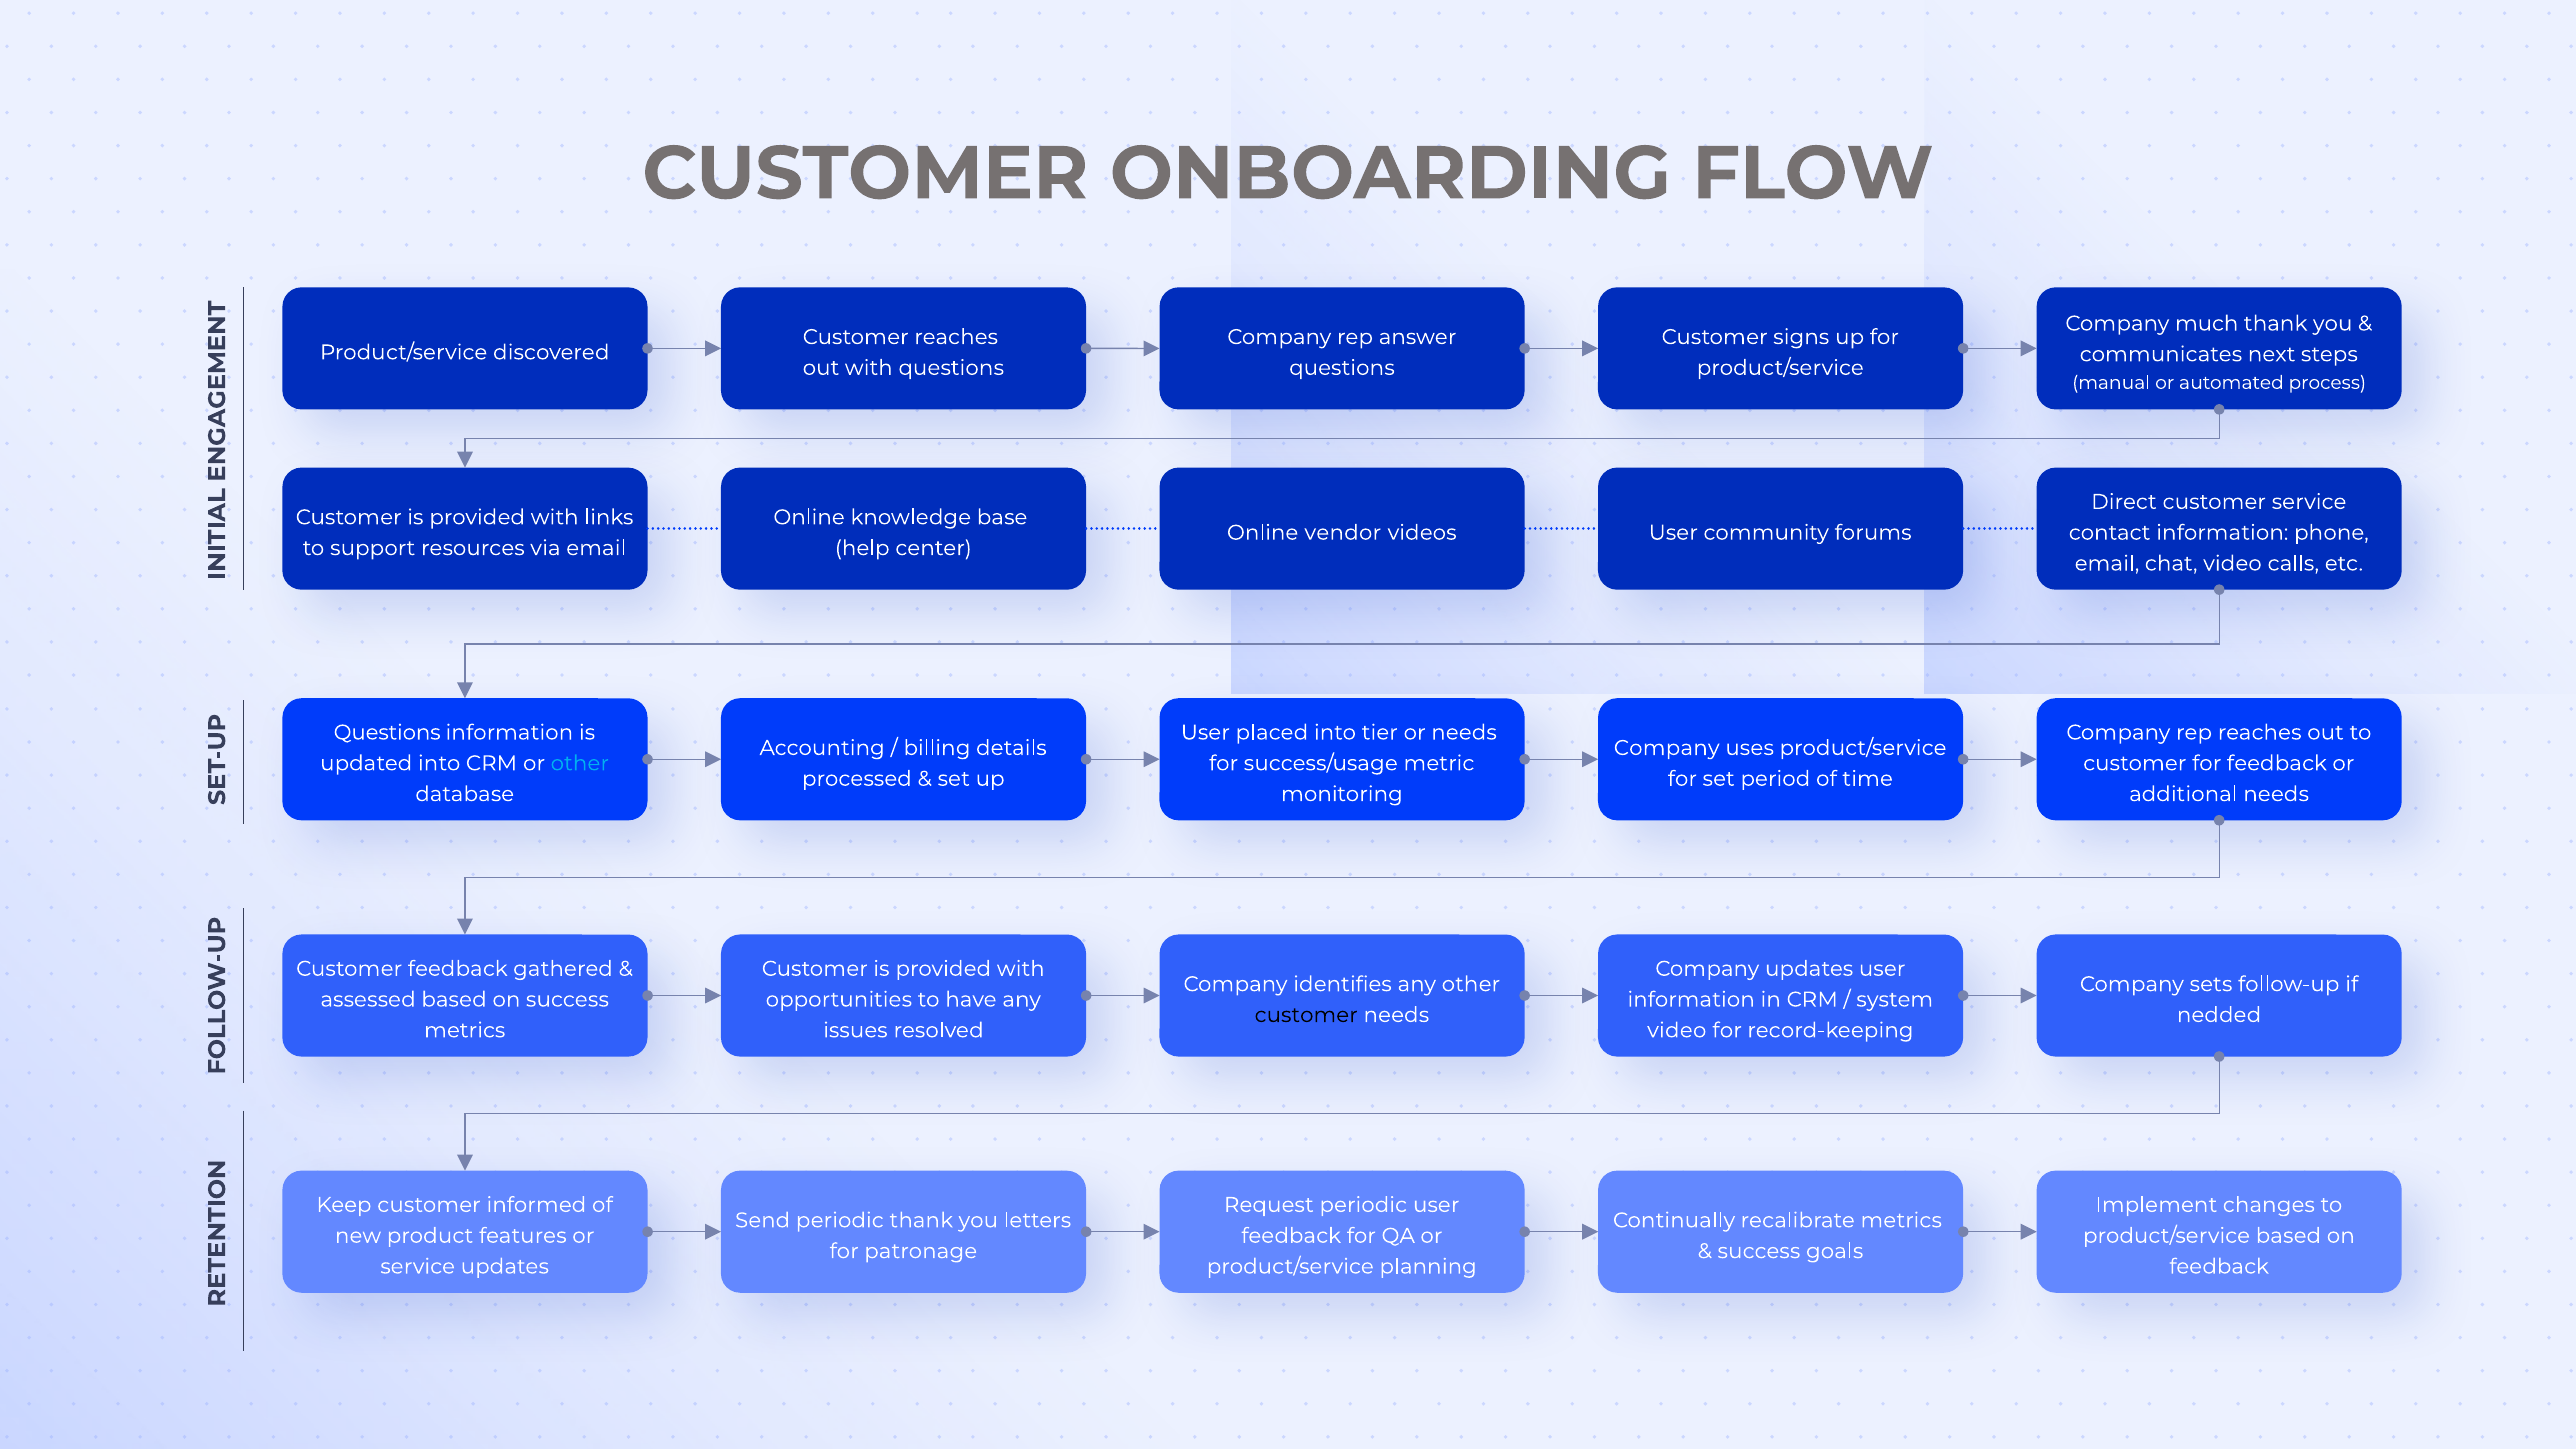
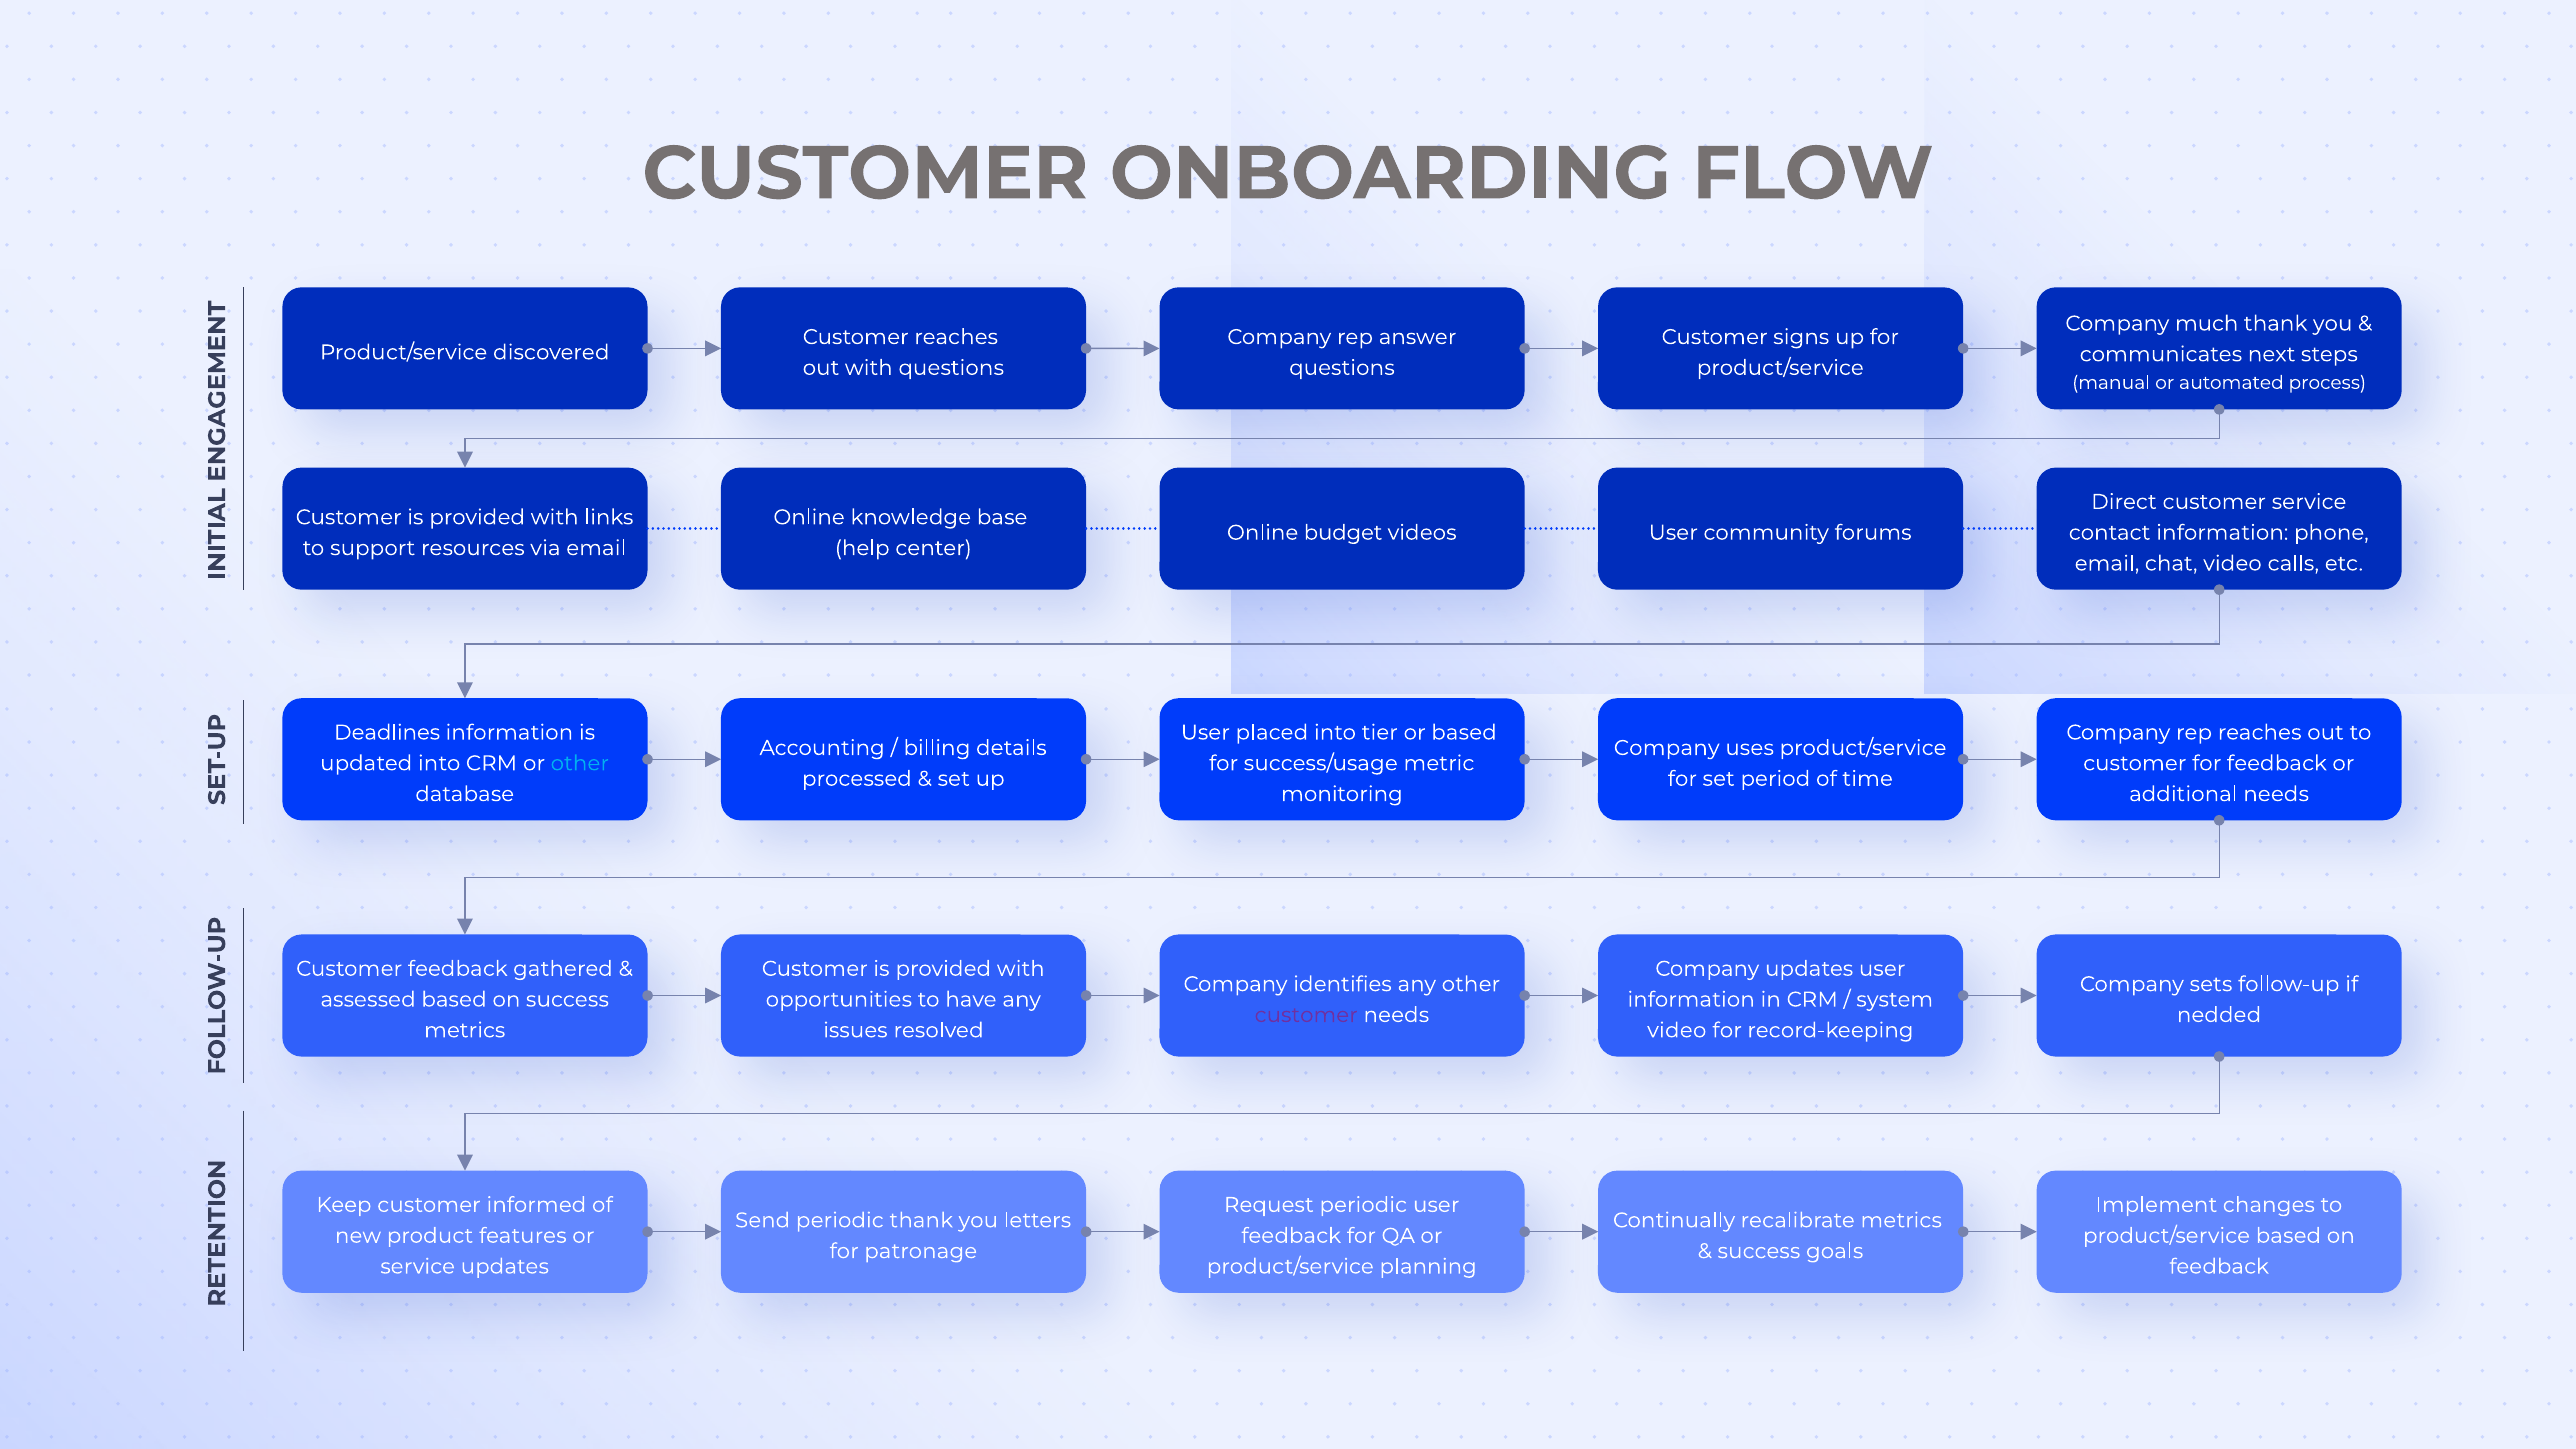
vendor: vendor -> budget (1343, 533)
Questions: Questions -> Deadlines (387, 732)
or needs: needs -> based (1464, 732)
customer colour: black -> purple (1306, 1015)
